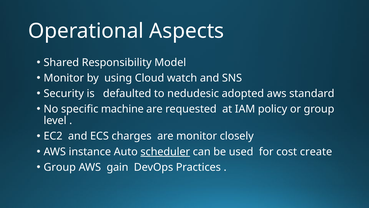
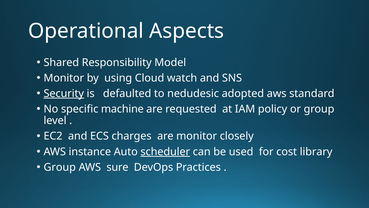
Security underline: none -> present (64, 93)
create: create -> library (316, 151)
gain: gain -> sure (117, 167)
